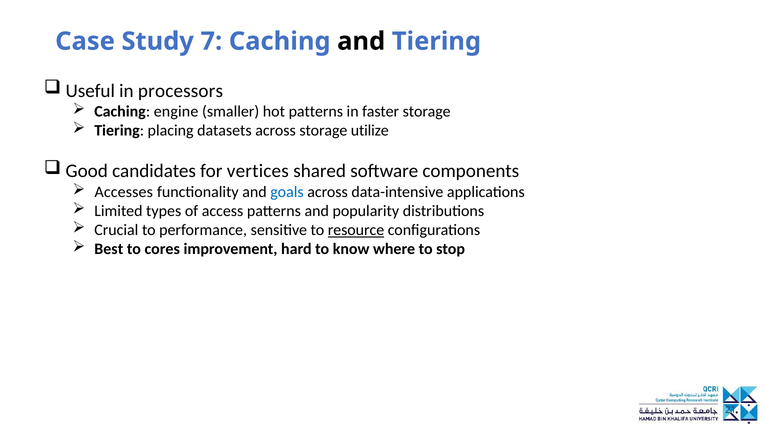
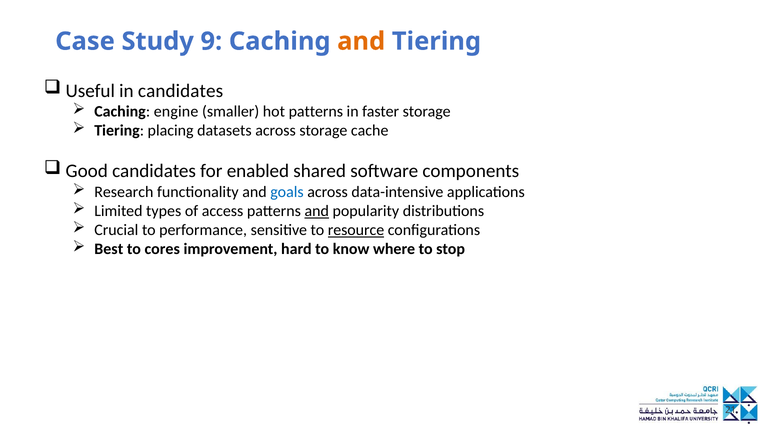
7: 7 -> 9 (211, 41)
and colour: black -> orange (361, 41)
in processors: processors -> candidates (181, 91)
utilize: utilize -> cache (370, 131)
vertices: vertices -> enabled (258, 171)
Accesses: Accesses -> Research (124, 192)
and underline: none -> present (317, 211)
